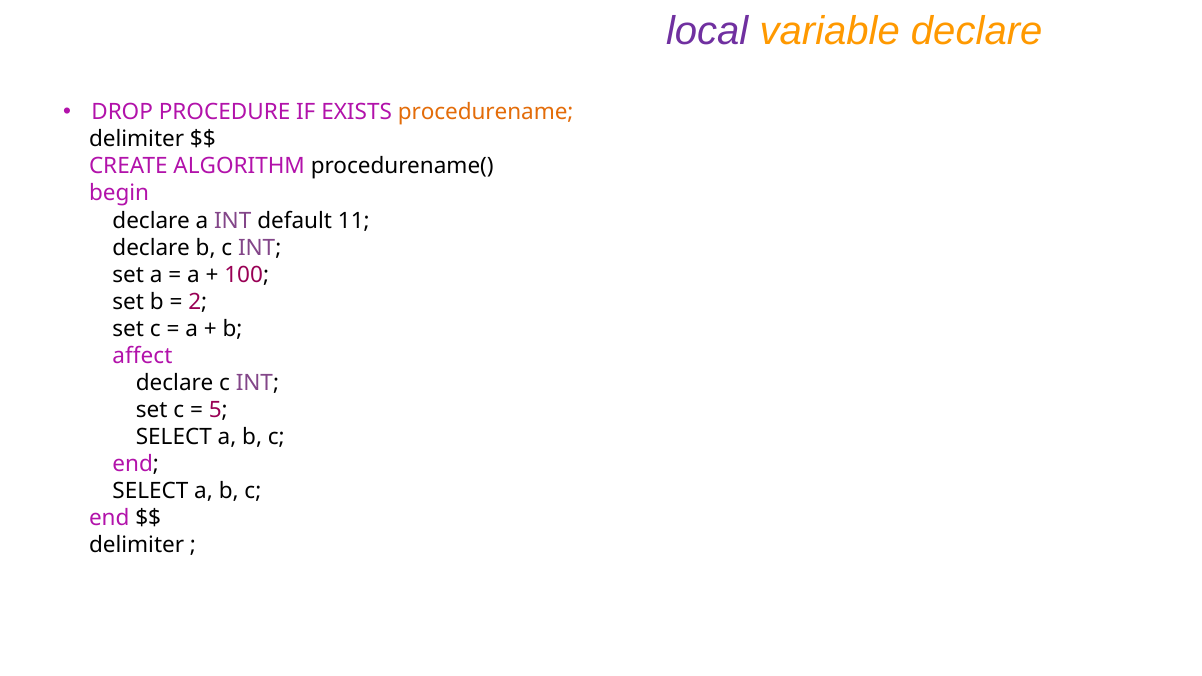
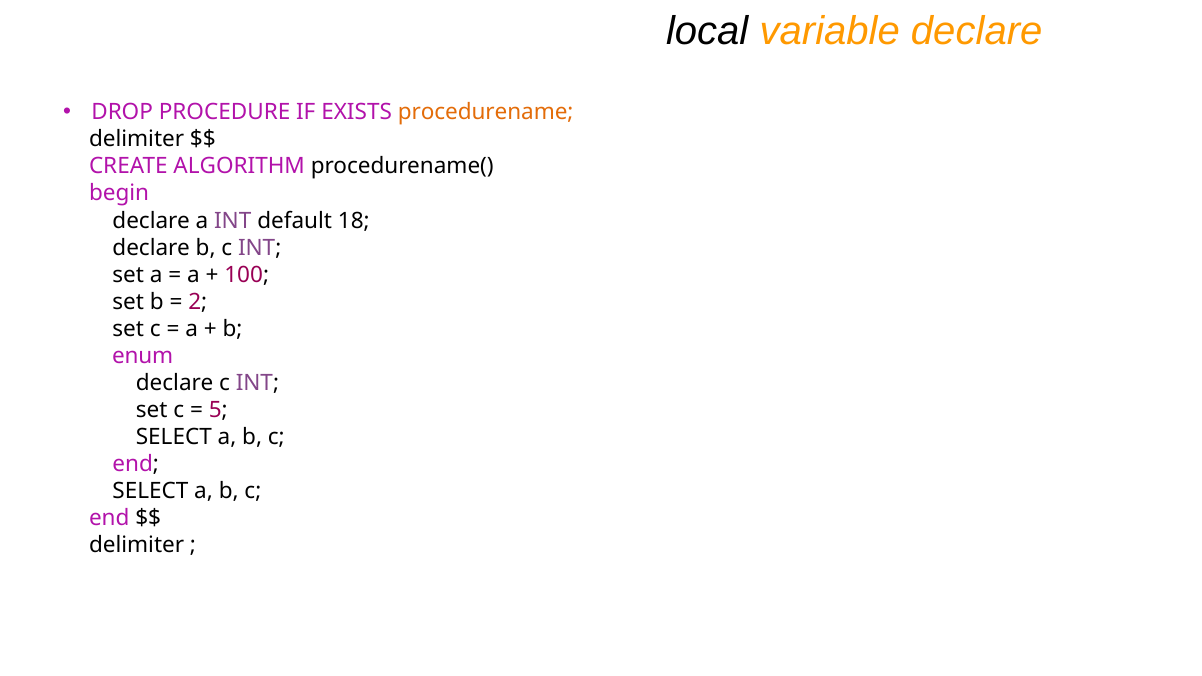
local colour: purple -> black (707, 31)
11: 11 -> 18 (354, 221)
affect: affect -> enum (143, 356)
